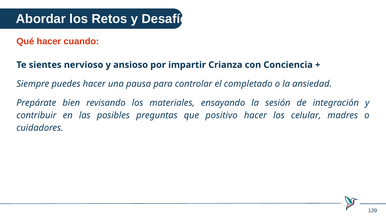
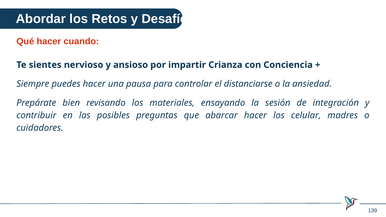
completado: completado -> distanciarse (248, 84)
positivo: positivo -> abarcar (222, 115)
